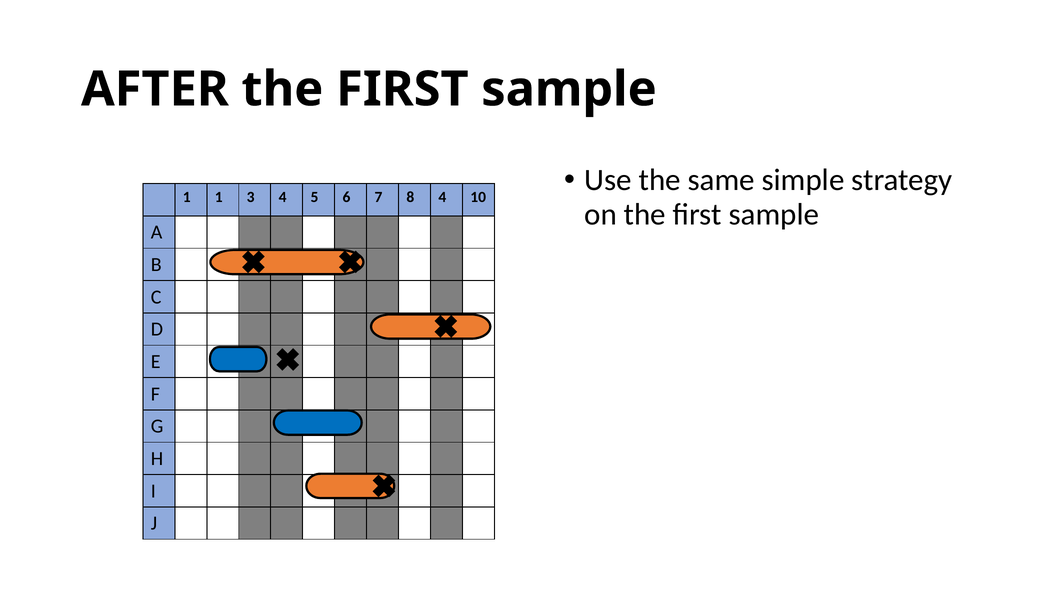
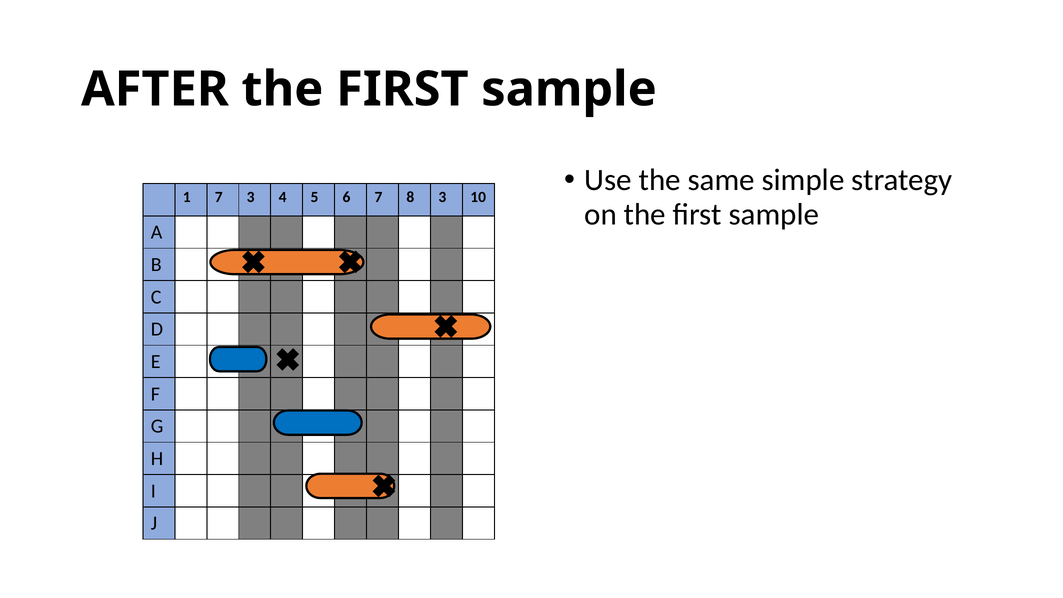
1 1: 1 -> 7 (219, 197)
8 4: 4 -> 3 (442, 197)
